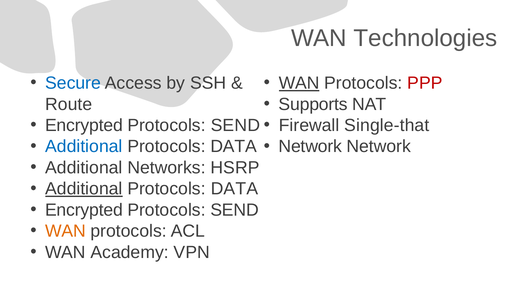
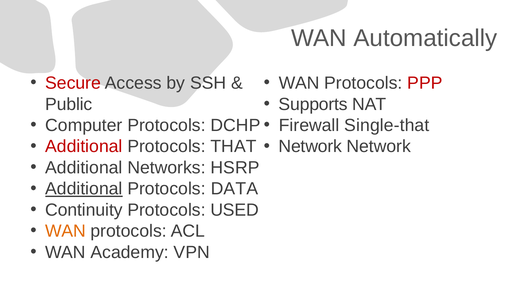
Technologies: Technologies -> Automatically (425, 38)
Secure colour: blue -> red (73, 83)
WAN underline: present -> none (299, 83)
Route: Route -> Public (69, 104)
Encrypted: Encrypted -> Computer (84, 125)
SEND: SEND -> DCHP (235, 125)
Additional colour: blue -> red (84, 147)
DATA: DATA -> THAT (234, 147)
Encrypted: Encrypted -> Continuity (84, 210)
SEND: SEND -> USED (235, 210)
